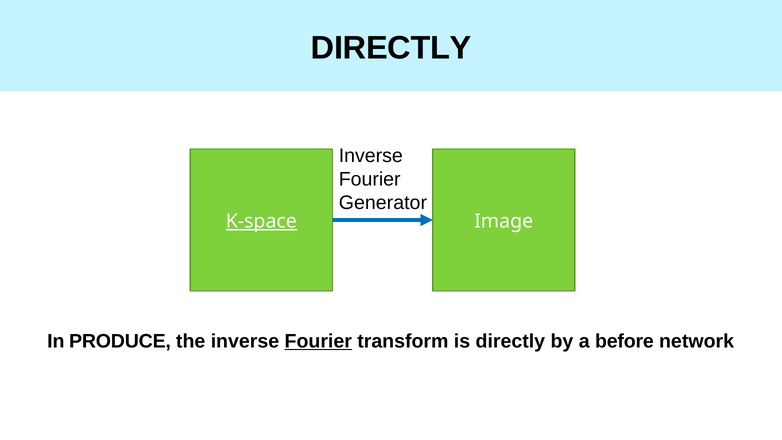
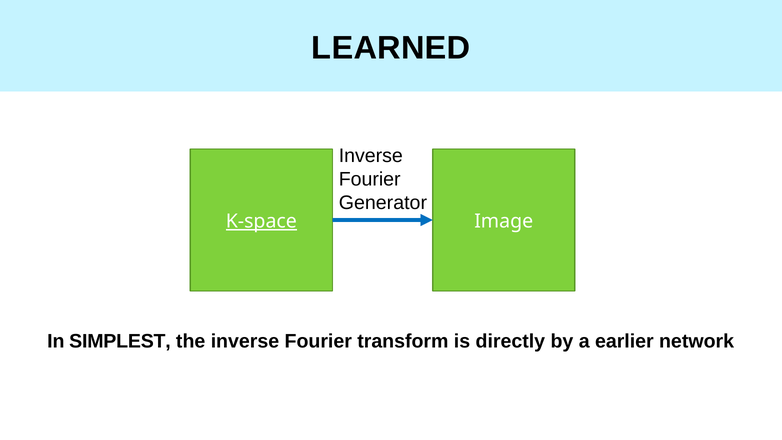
DIRECTLY: DIRECTLY -> LEARNED (391, 48)
PRODUCE: PRODUCE -> SIMPLEST (120, 341)
Fourier underline: present -> none (318, 341)
before: before -> earlier (624, 341)
